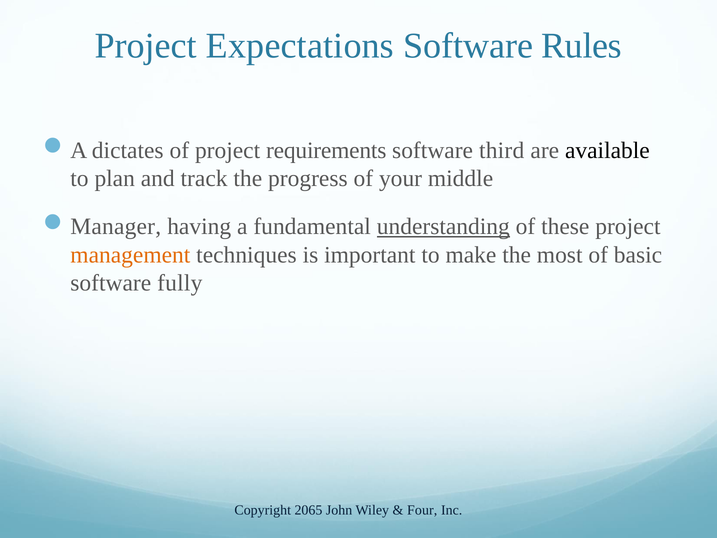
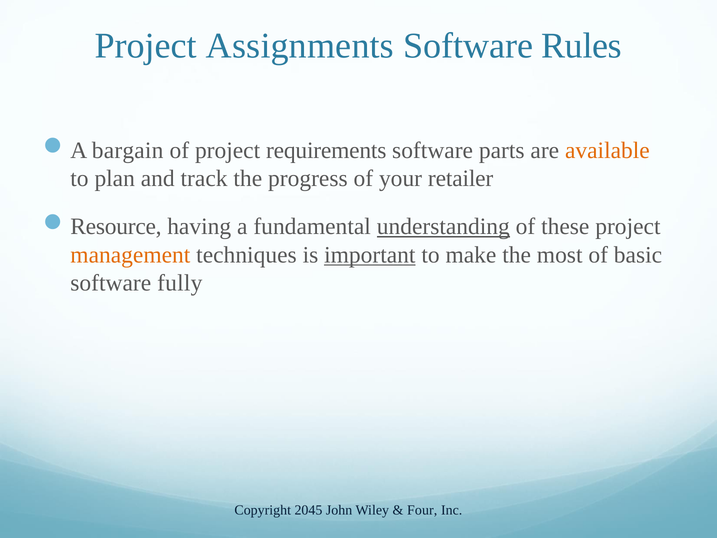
Expectations: Expectations -> Assignments (300, 46)
dictates: dictates -> bargain (128, 150)
third: third -> parts (502, 150)
available colour: black -> orange (607, 150)
middle: middle -> retailer (461, 179)
Manager: Manager -> Resource (116, 227)
important underline: none -> present (370, 255)
2065: 2065 -> 2045 (308, 510)
